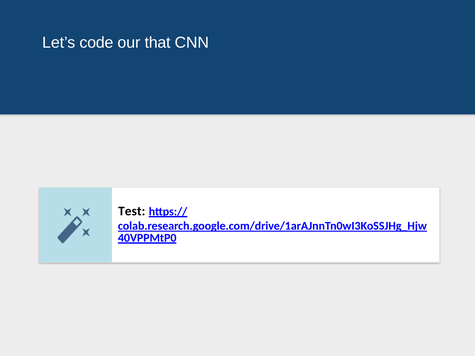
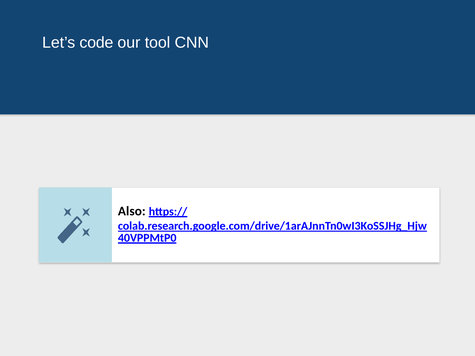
that: that -> tool (158, 42)
Test: Test -> Also (132, 211)
